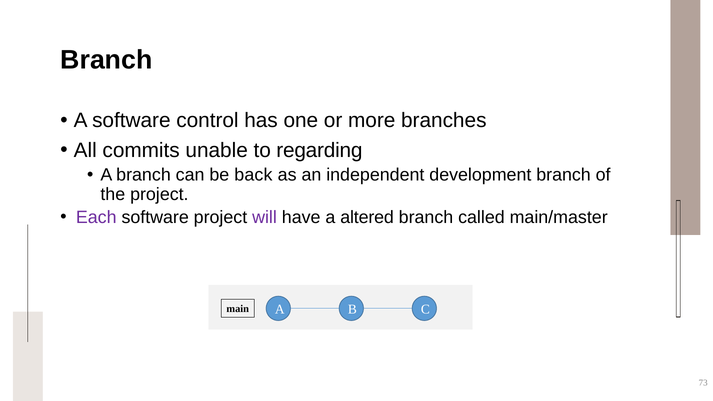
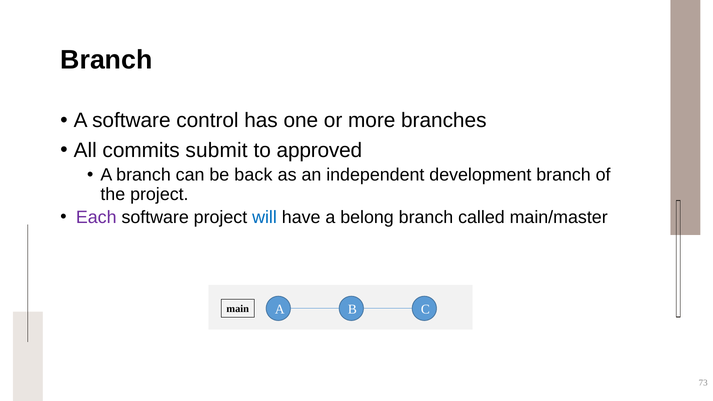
unable: unable -> submit (217, 150)
regarding: regarding -> approved (319, 150)
will colour: purple -> blue (265, 217)
altered: altered -> belong (367, 217)
